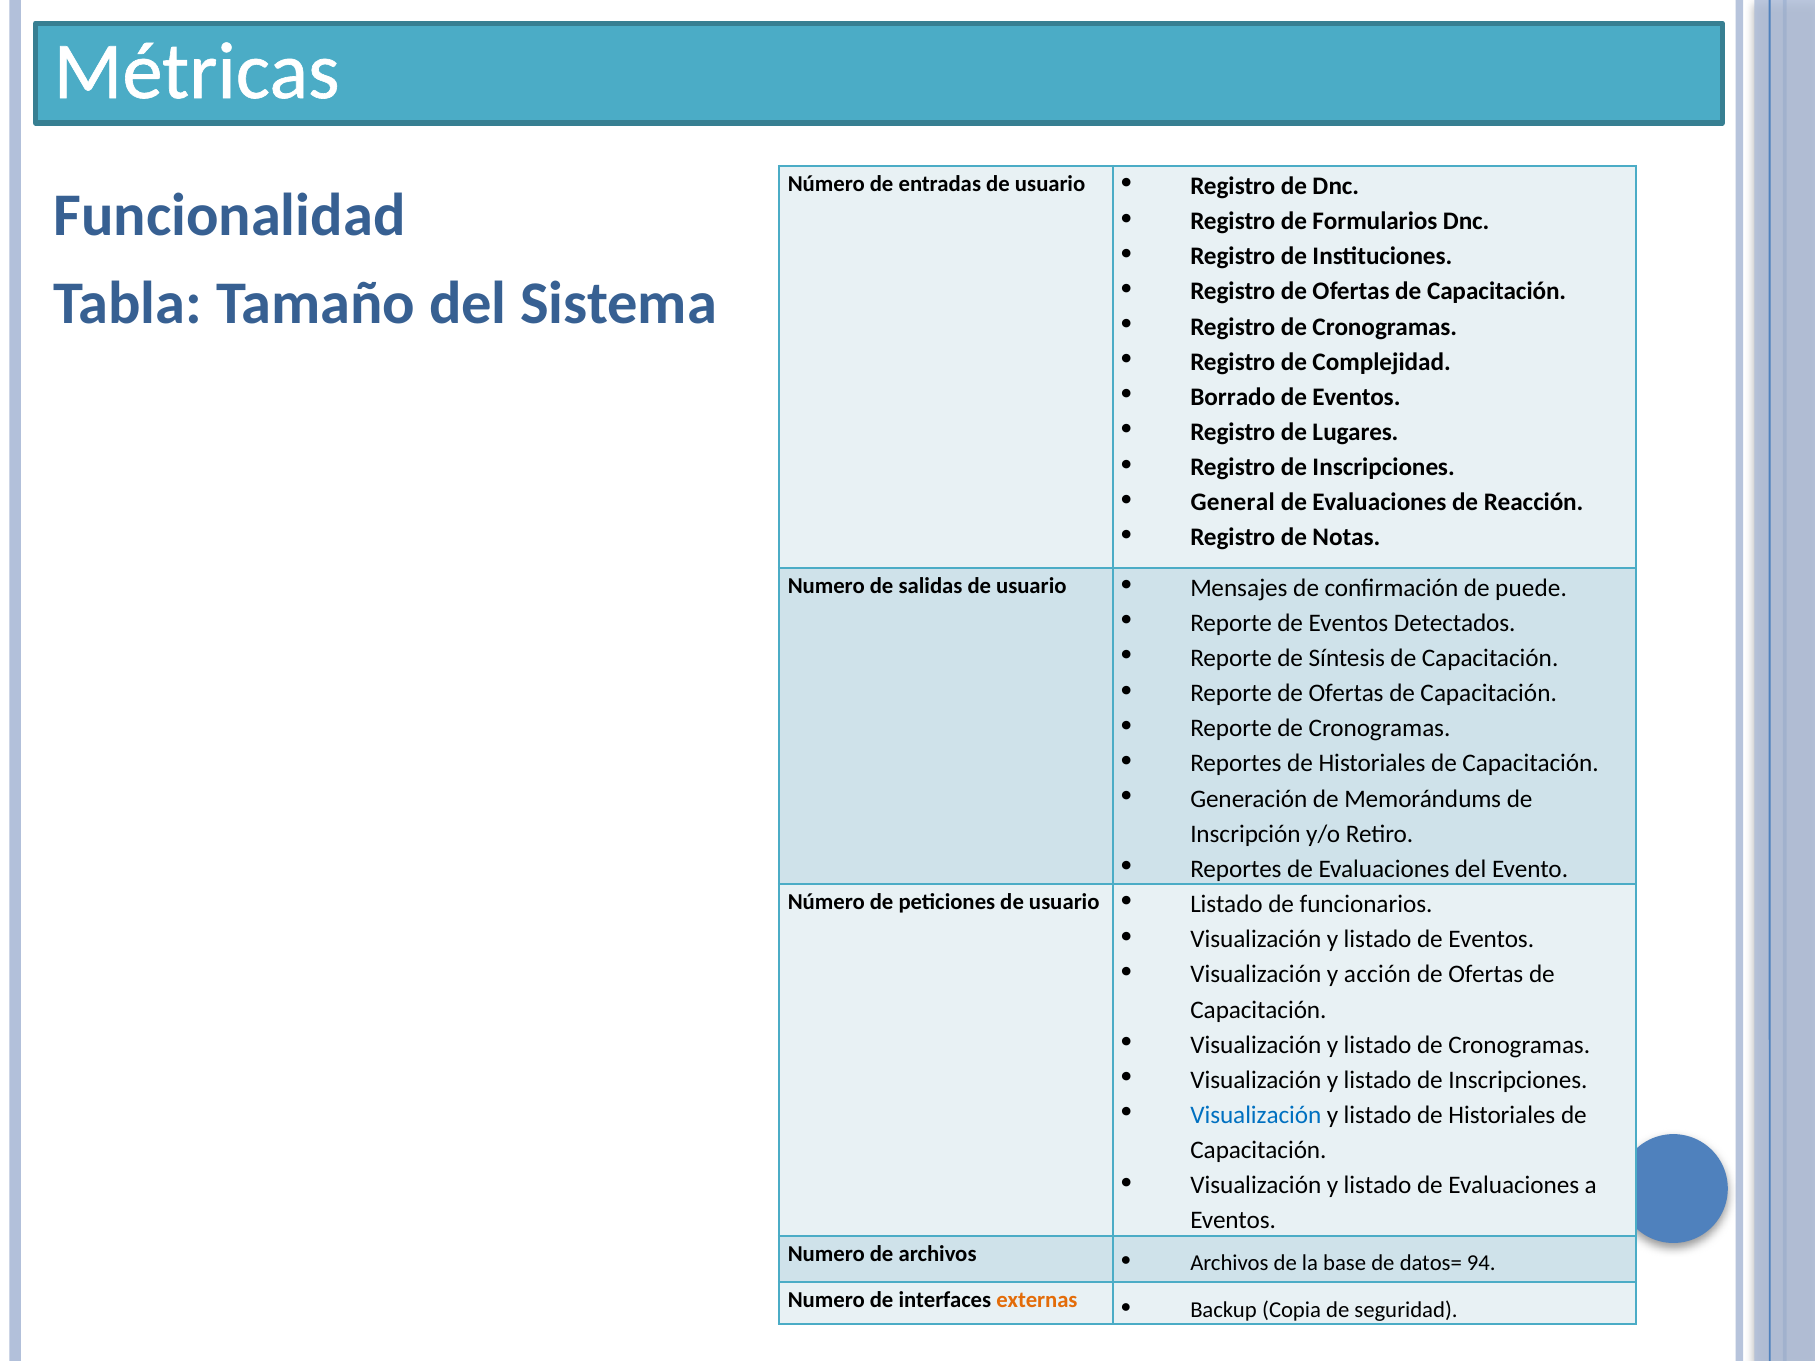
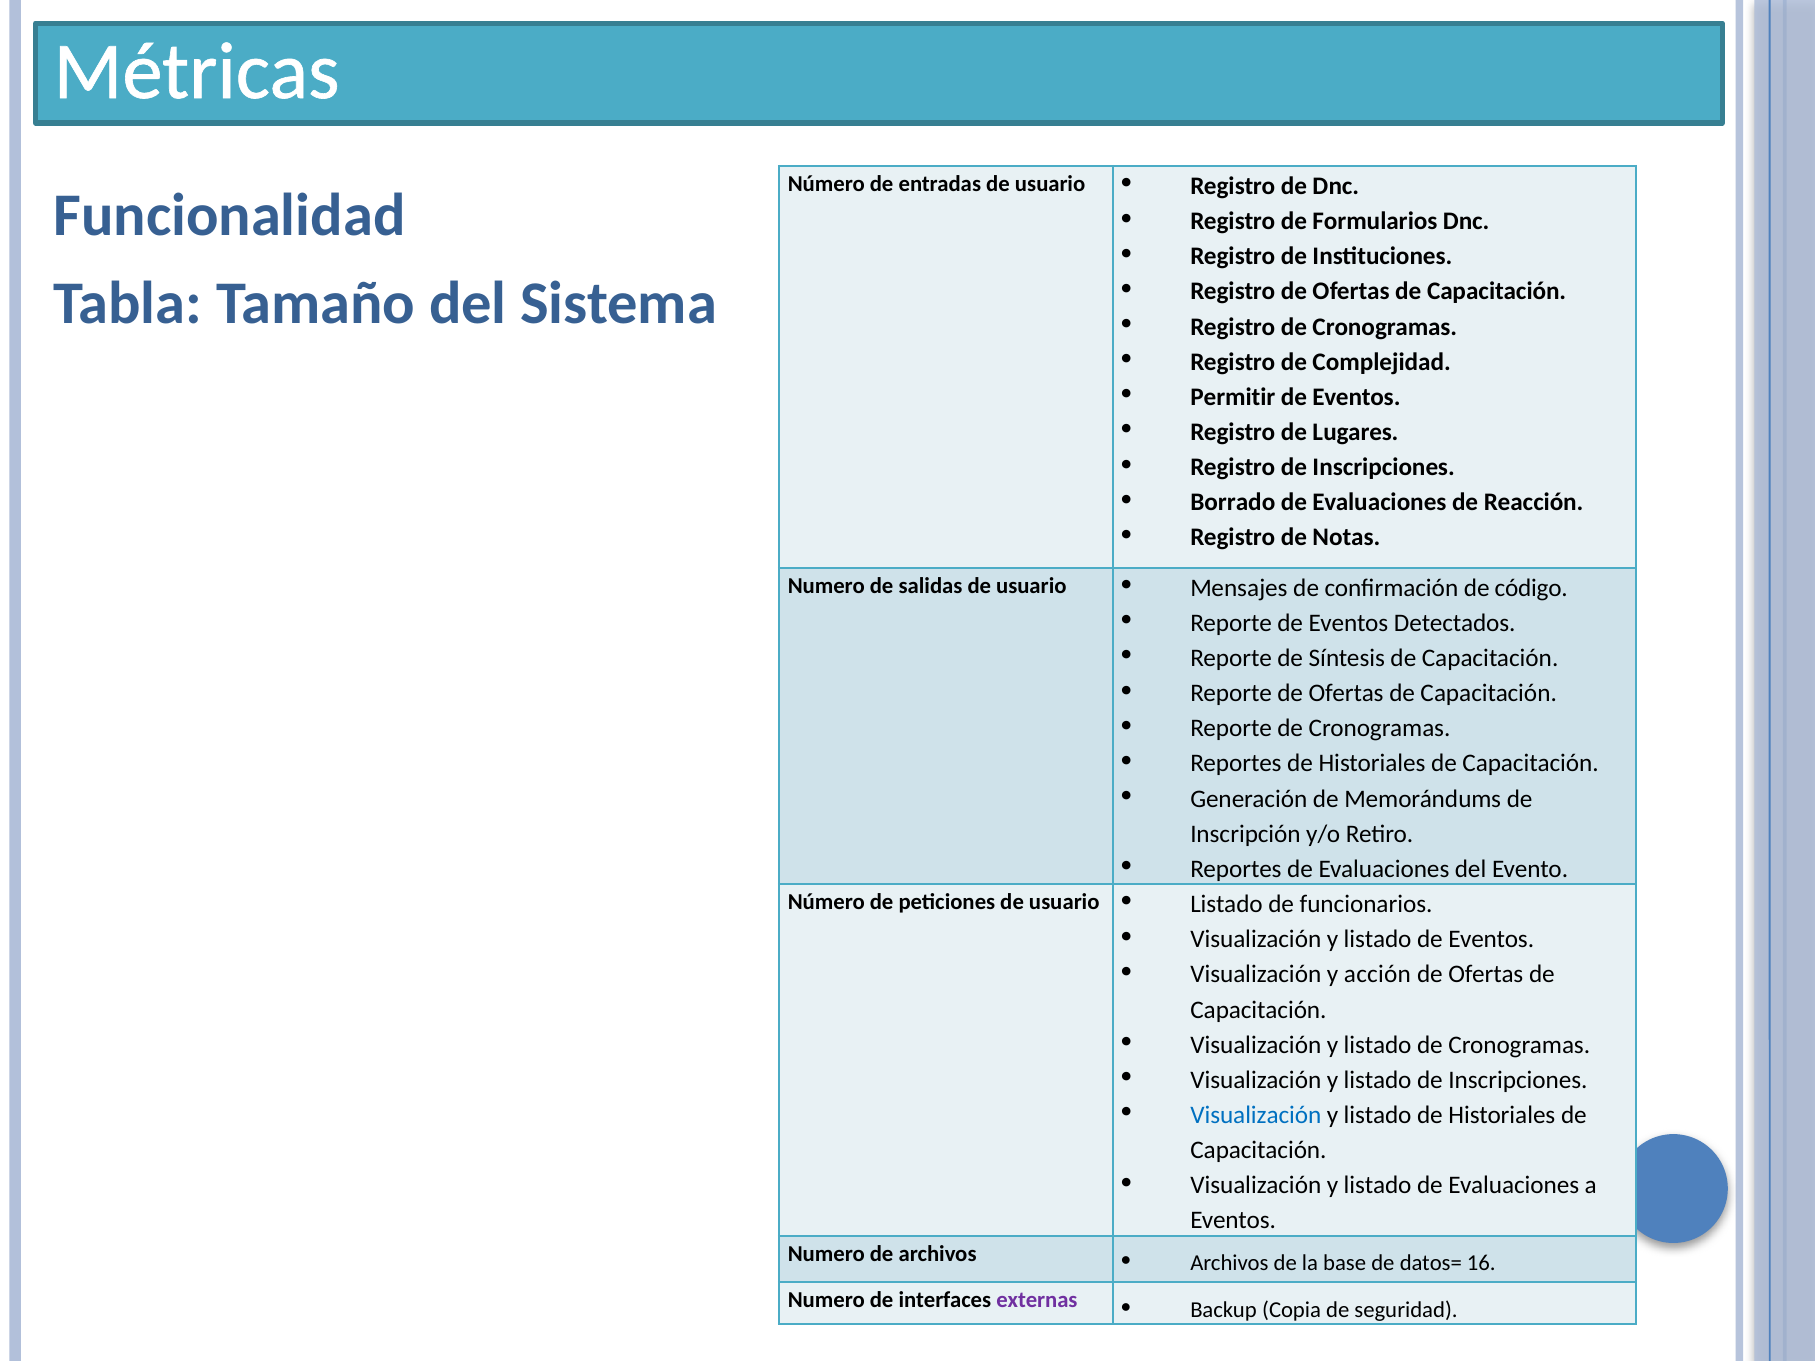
Borrado: Borrado -> Permitir (1233, 397)
General: General -> Borrado (1233, 503)
puede: puede -> código (1531, 588)
94: 94 -> 16 (1481, 1264)
externas colour: orange -> purple (1037, 1301)
